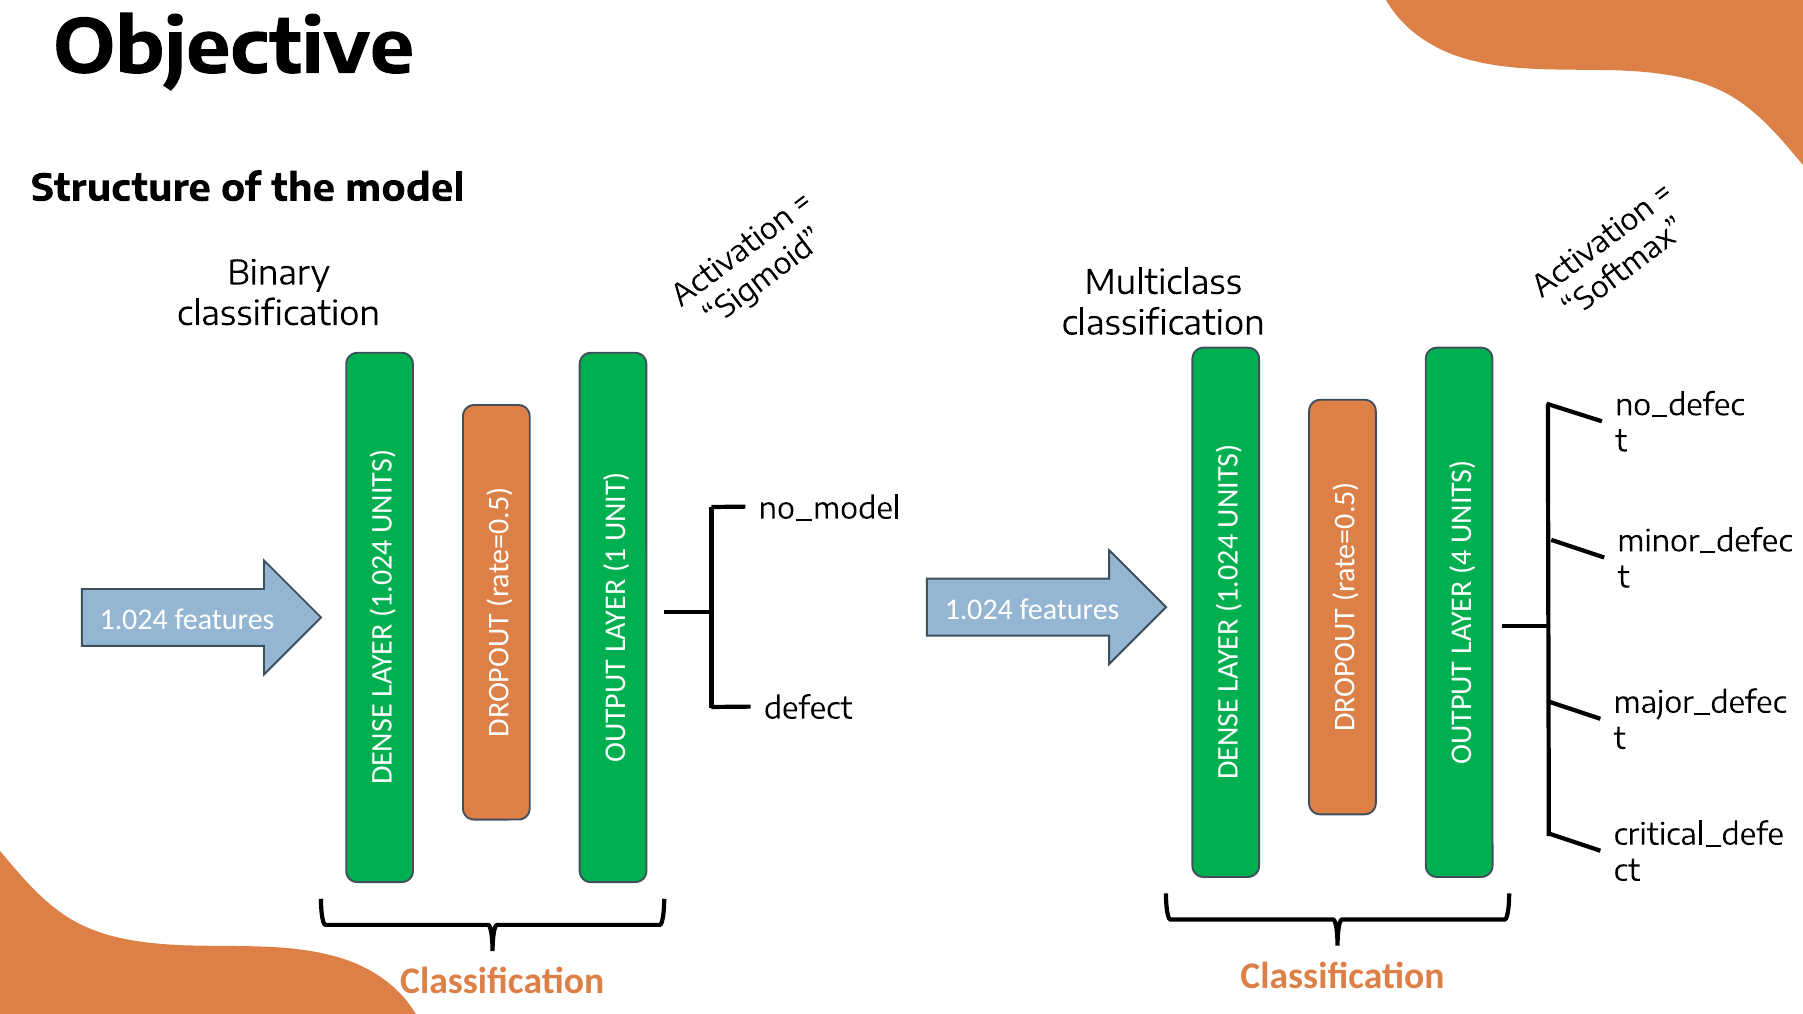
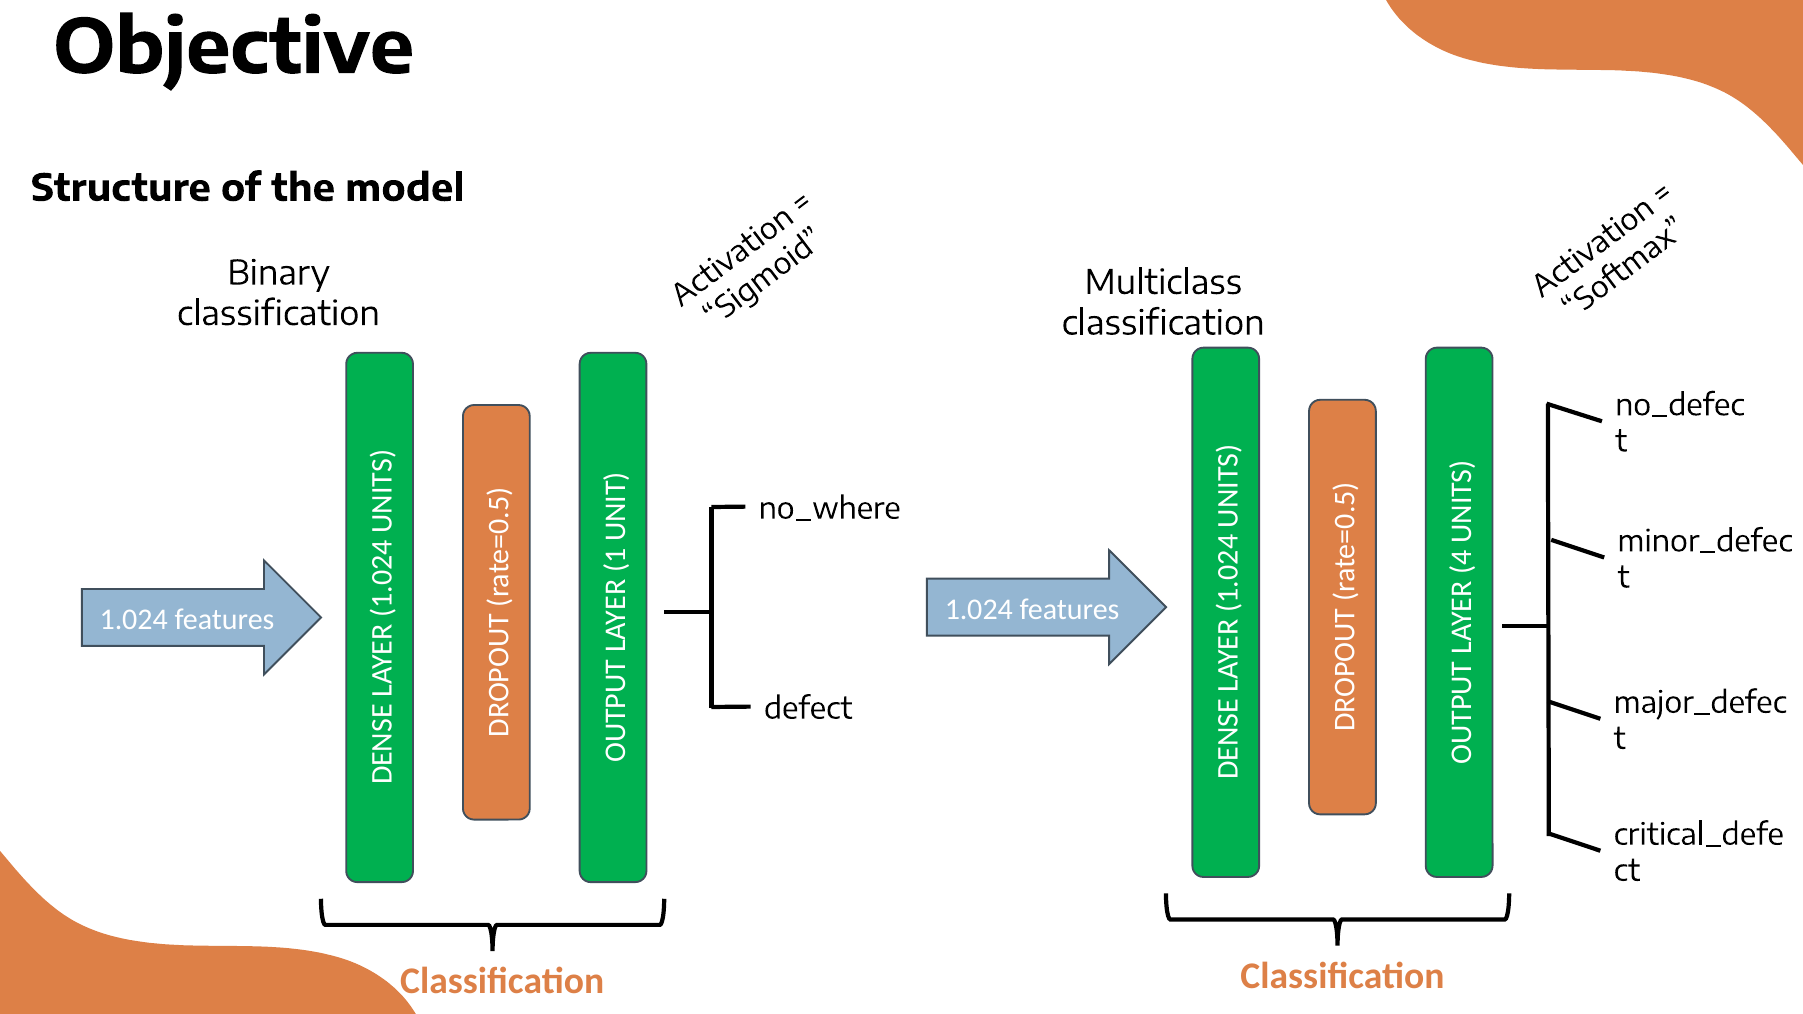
no_model: no_model -> no_where (830, 509)
